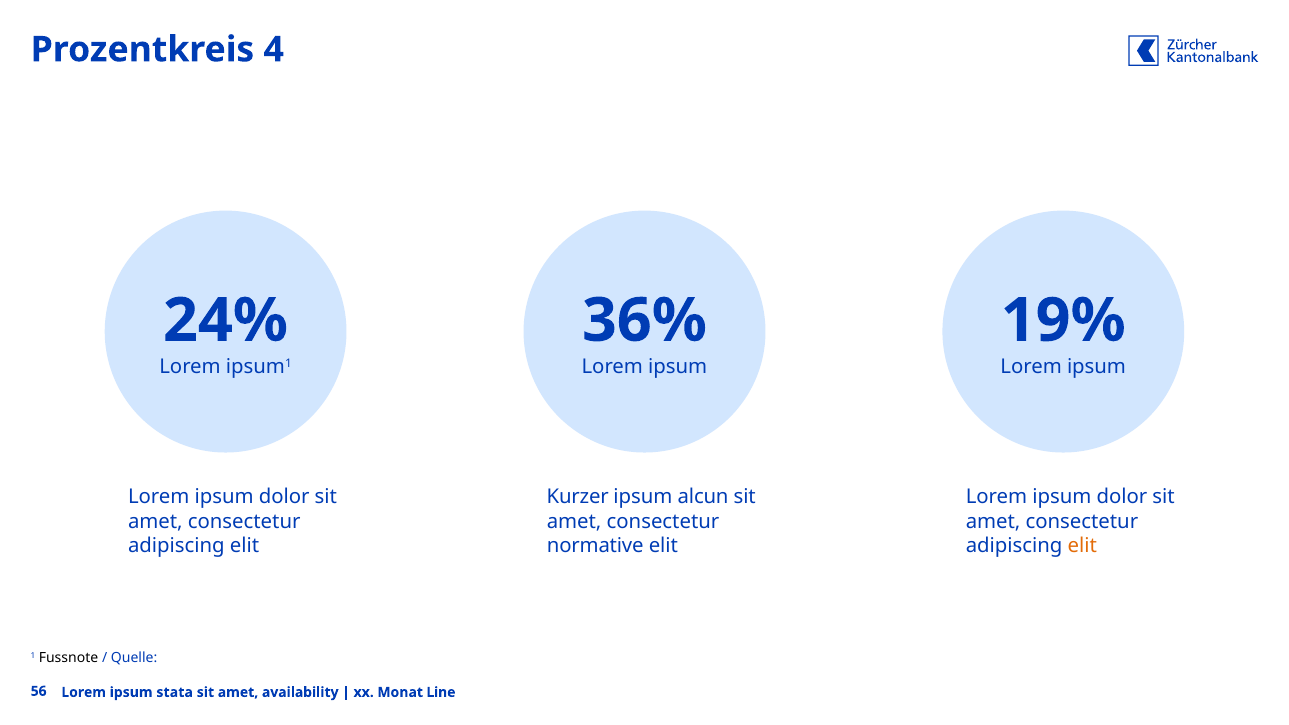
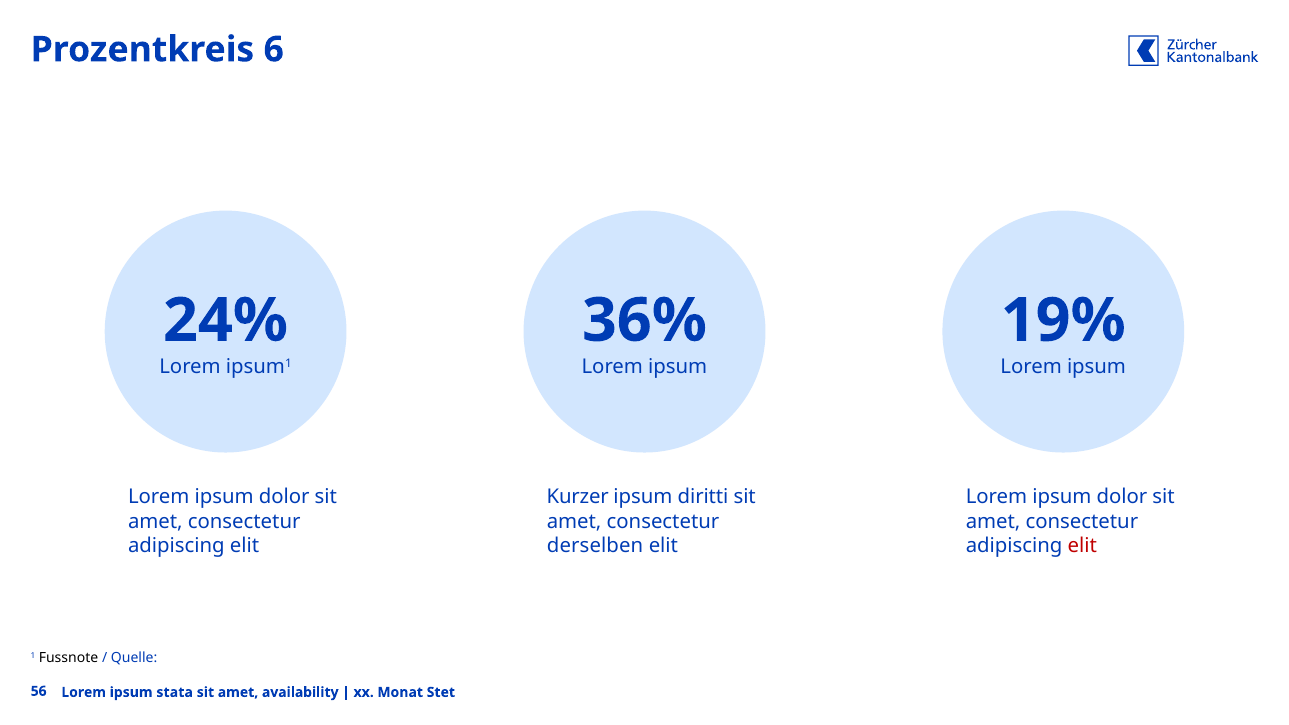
4: 4 -> 6 (274, 50)
alcun: alcun -> diritti (703, 497)
normative: normative -> derselben (595, 546)
elit colour: orange -> red (1082, 546)
Line: Line -> Stet (441, 692)
